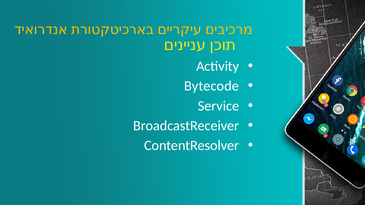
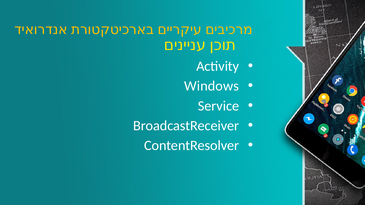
Bytecode: Bytecode -> Windows (212, 86)
